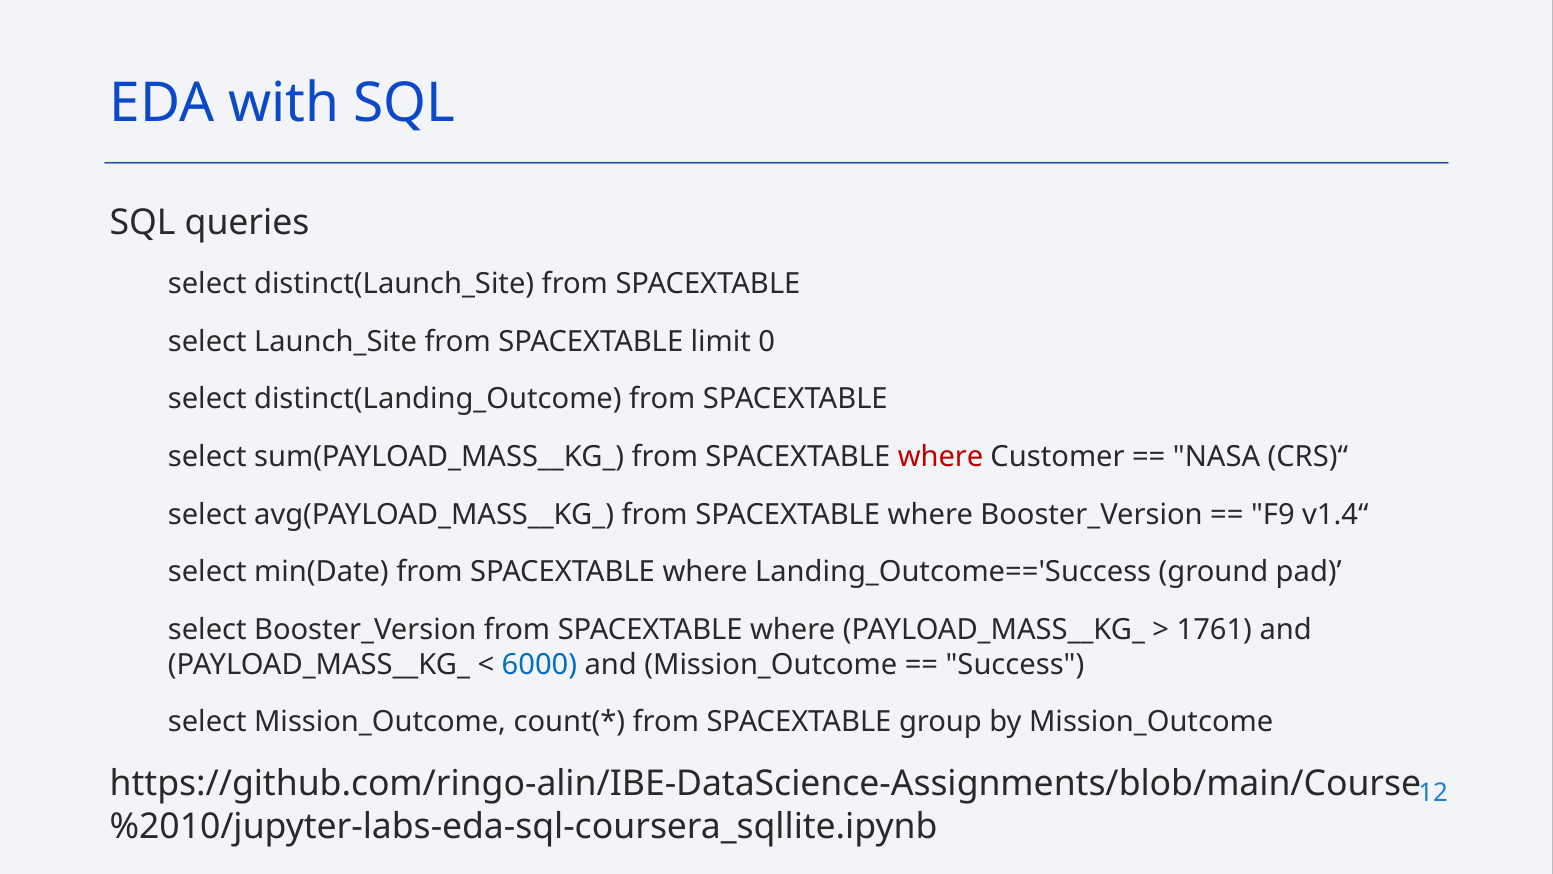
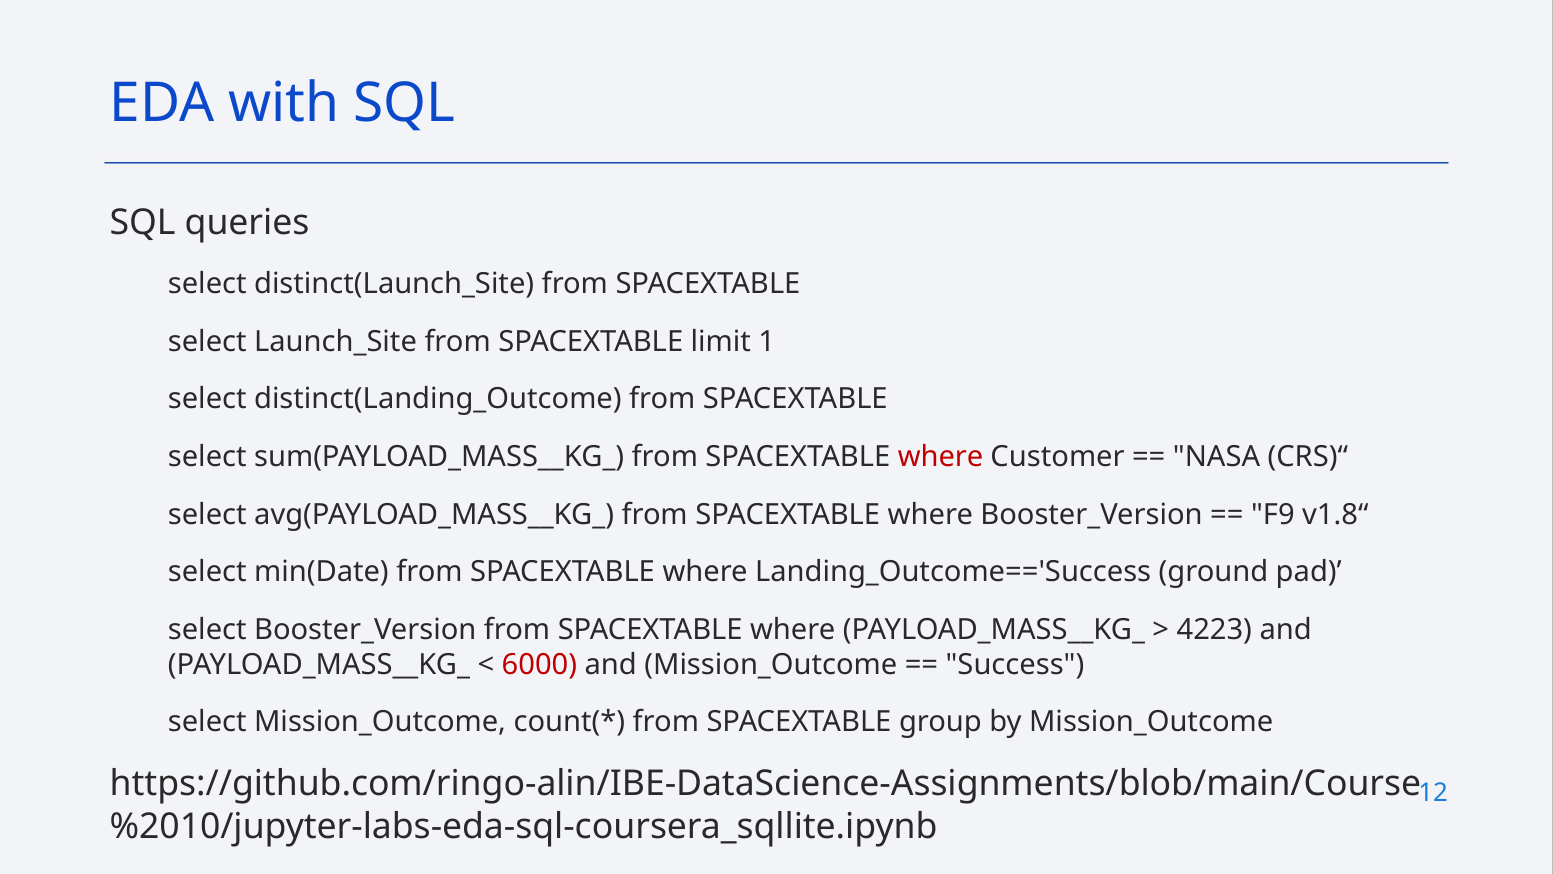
0: 0 -> 1 (767, 341)
v1.4“: v1.4“ -> v1.8“ (1335, 514)
1761: 1761 -> 4223 (1214, 629)
6000 colour: blue -> red (539, 664)
